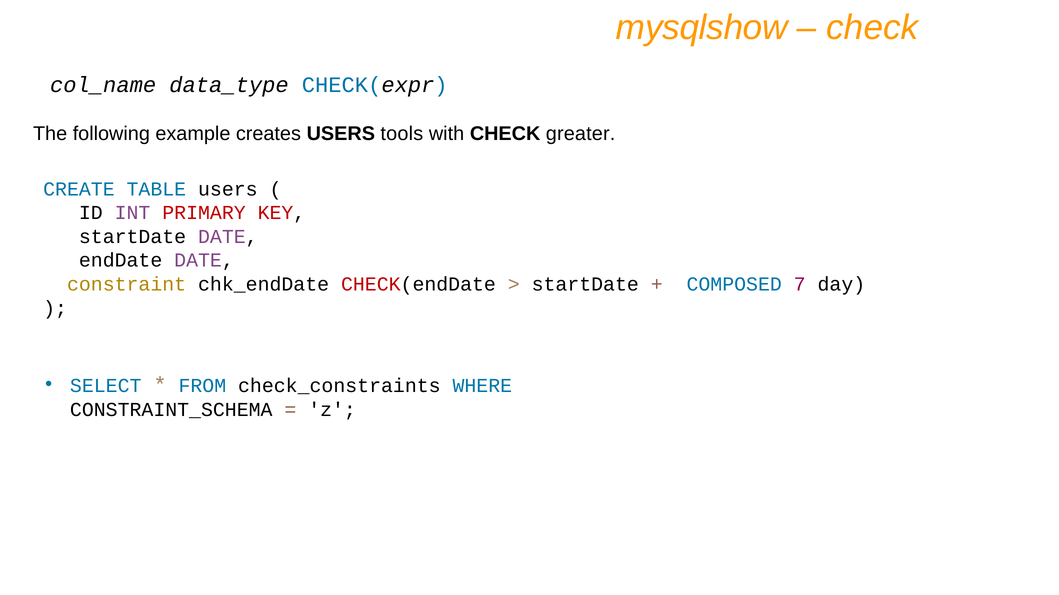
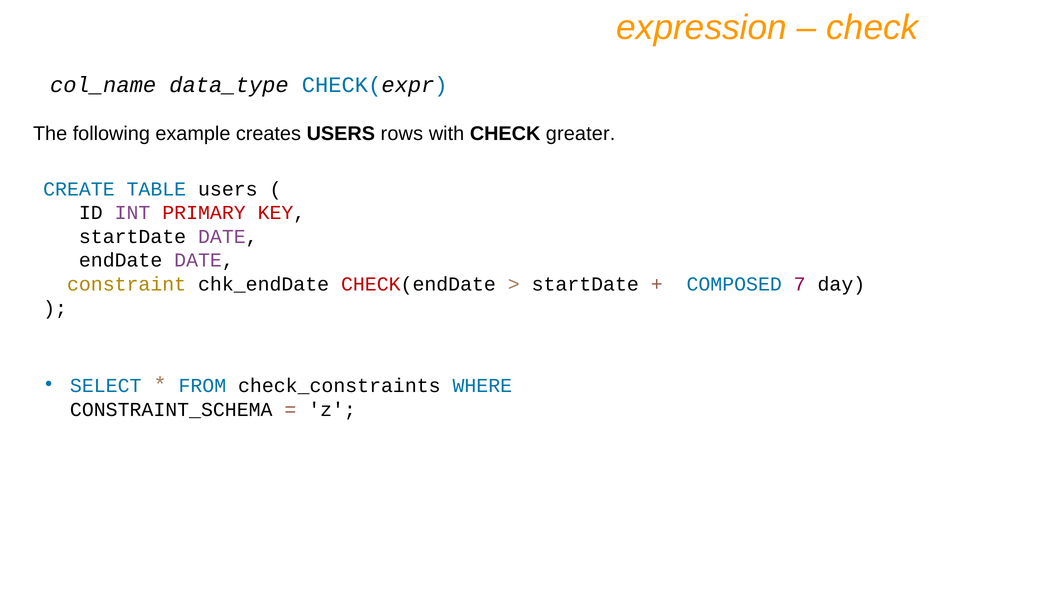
mysqlshow: mysqlshow -> expression (702, 28)
tools: tools -> rows (402, 134)
